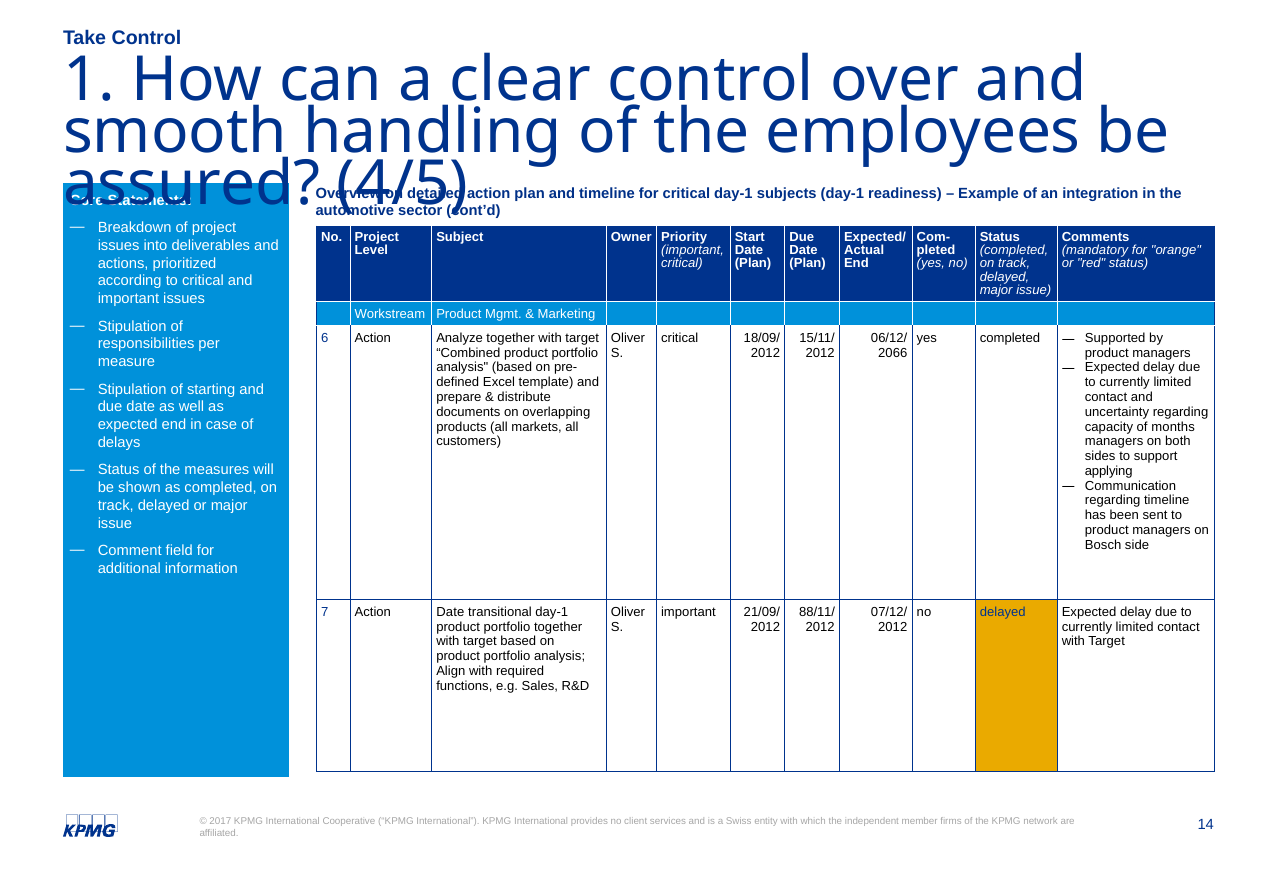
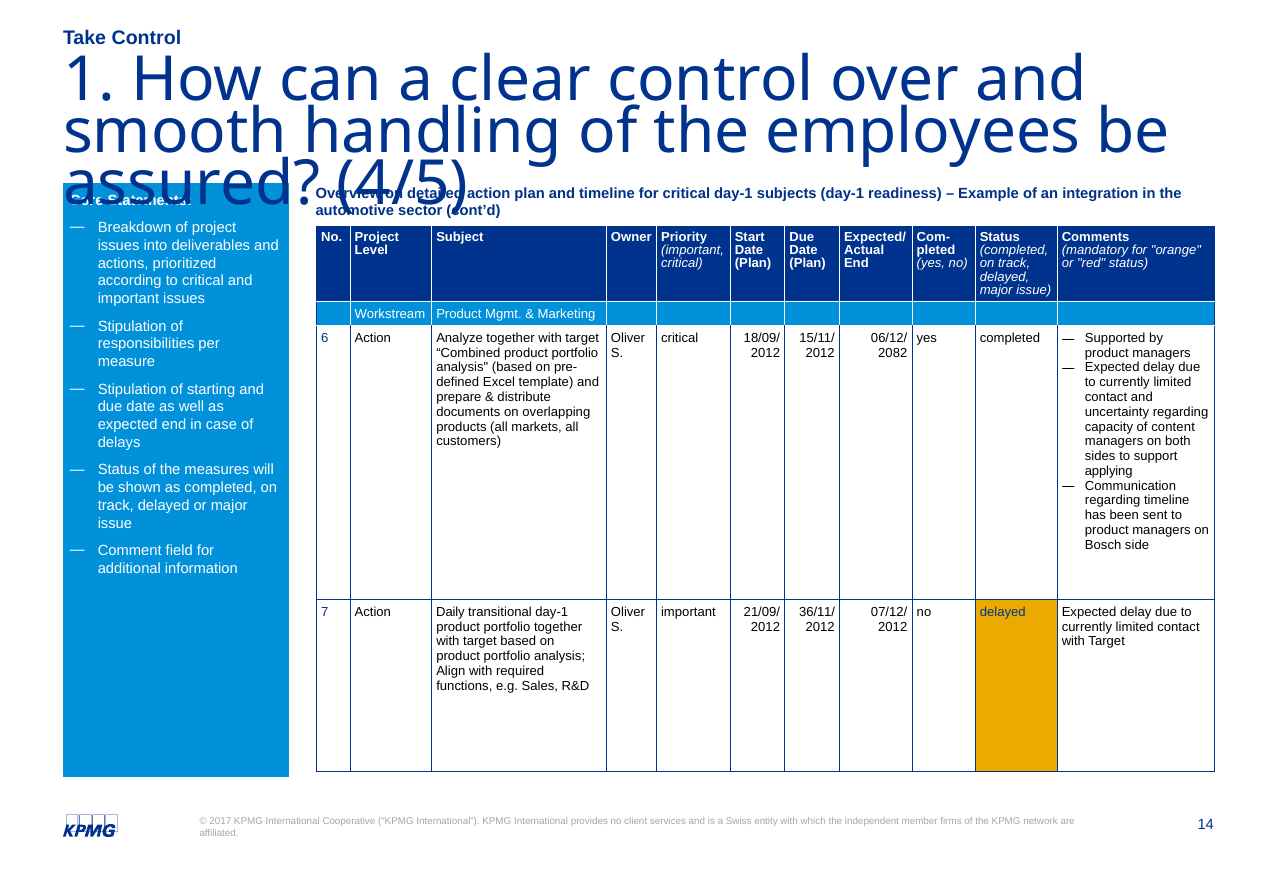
2066: 2066 -> 2082 (893, 353)
months: months -> content (1173, 427)
Action Date: Date -> Daily (451, 612)
88/11/: 88/11/ -> 36/11/ (817, 612)
